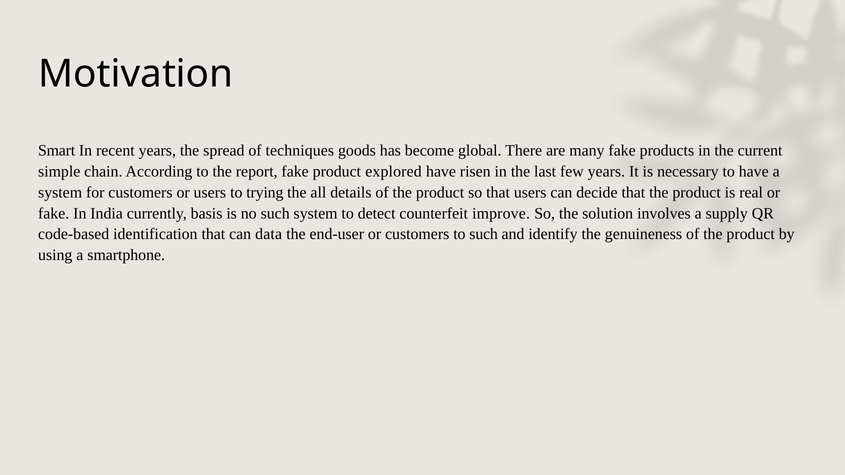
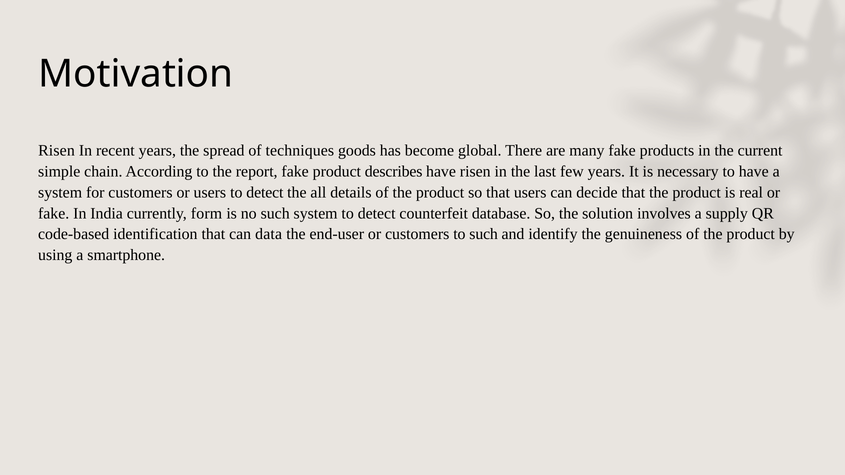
Smart: Smart -> Risen (56, 151)
explored: explored -> describes (394, 172)
users to trying: trying -> detect (265, 193)
basis: basis -> form (207, 214)
improve: improve -> database (501, 214)
